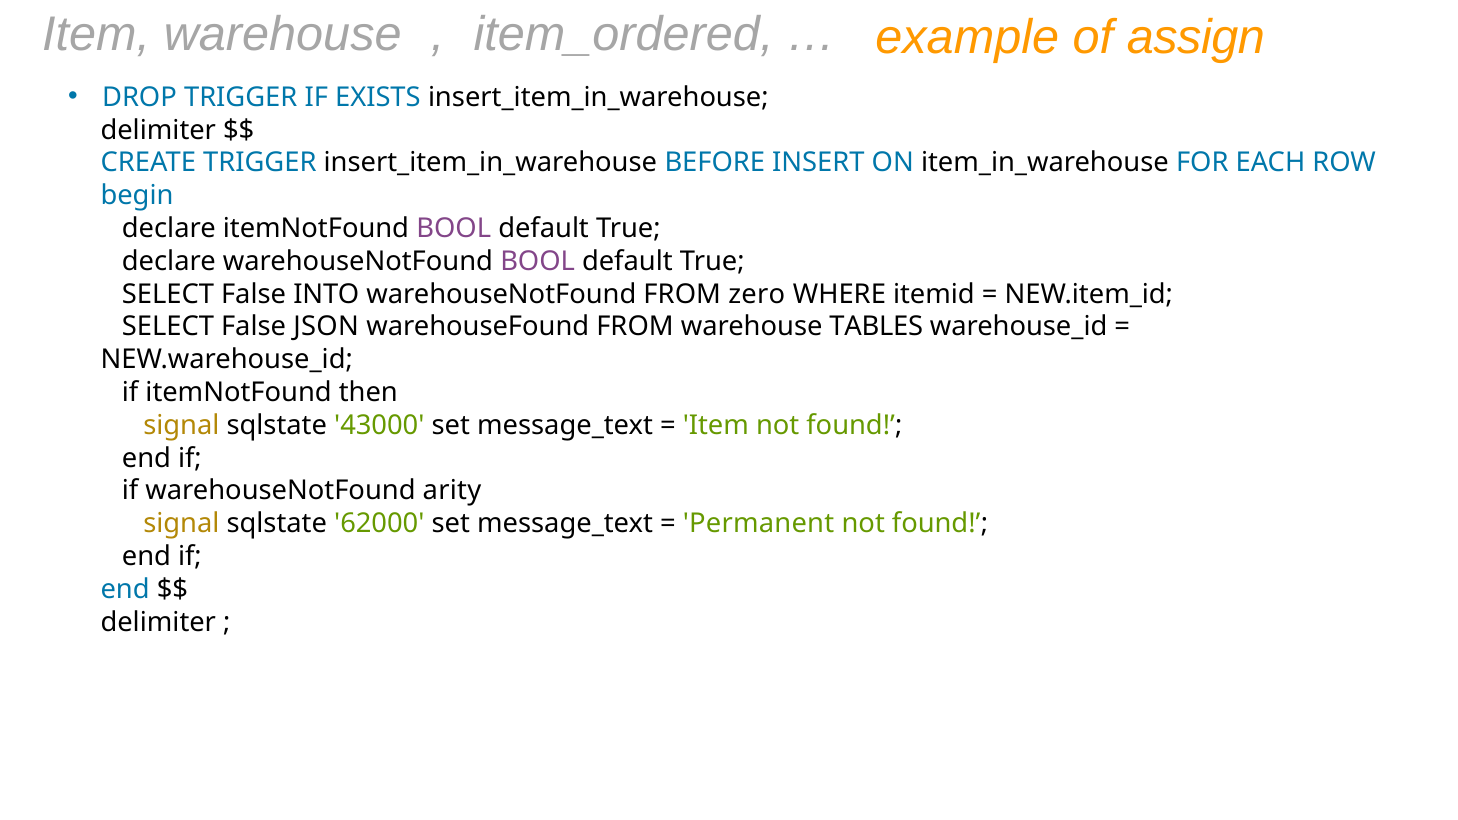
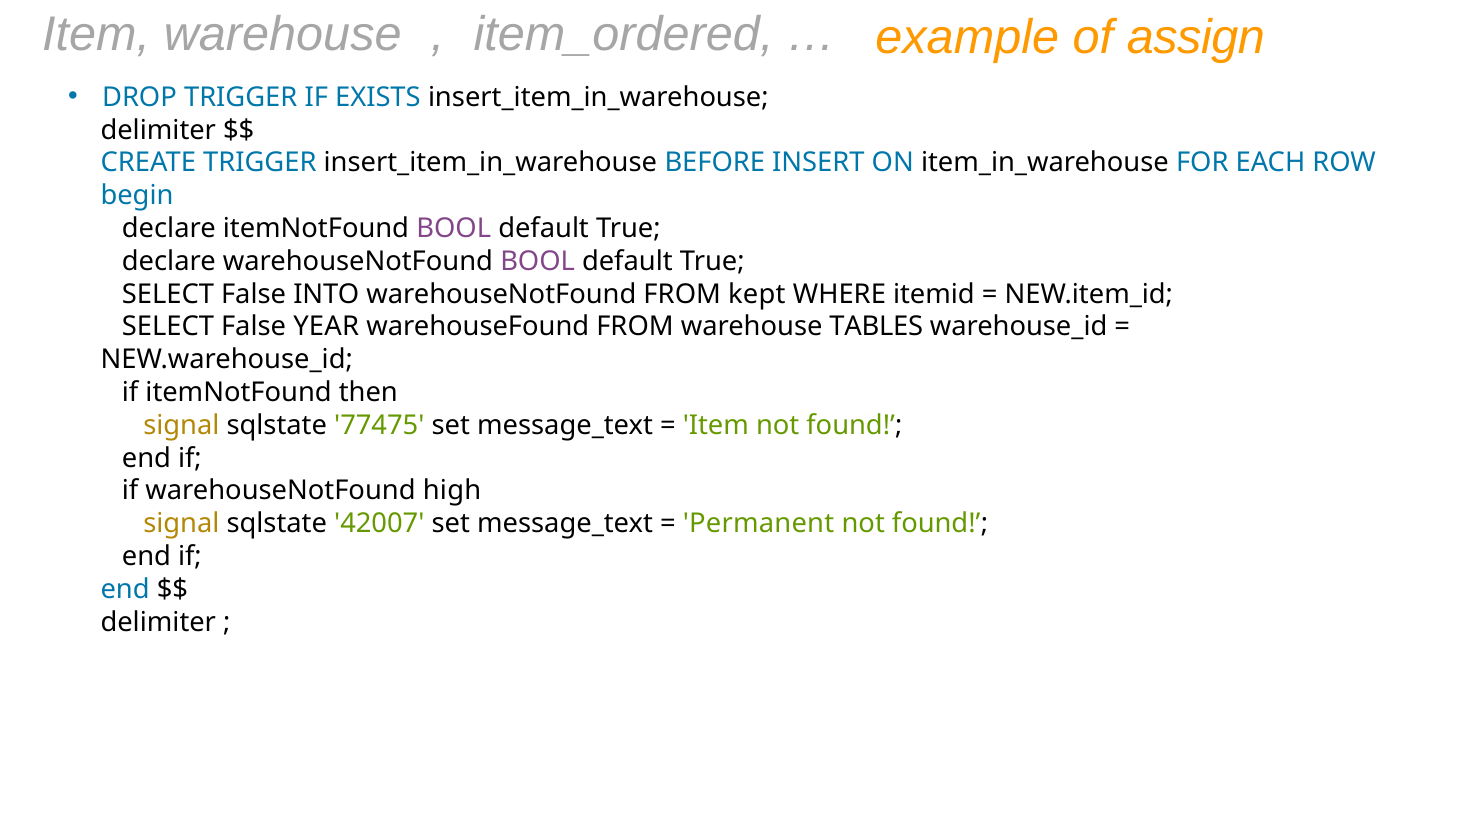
zero: zero -> kept (757, 294)
JSON: JSON -> YEAR (326, 327)
43000: 43000 -> 77475 (379, 425)
arity: arity -> high (452, 491)
62000: 62000 -> 42007 (379, 524)
